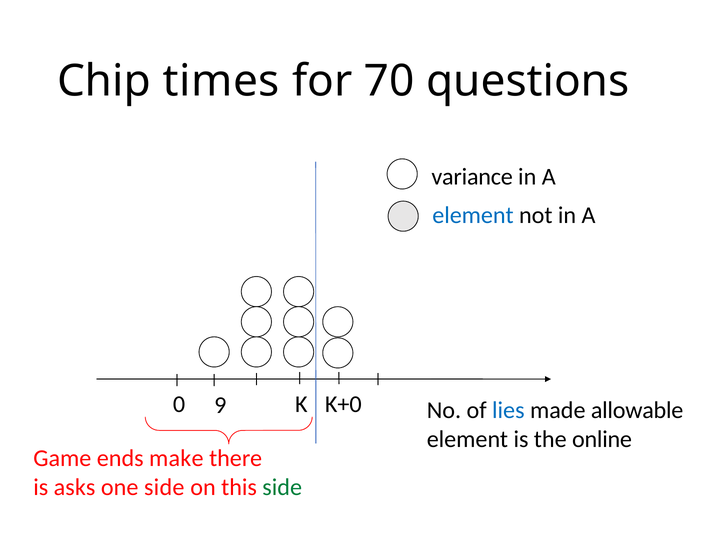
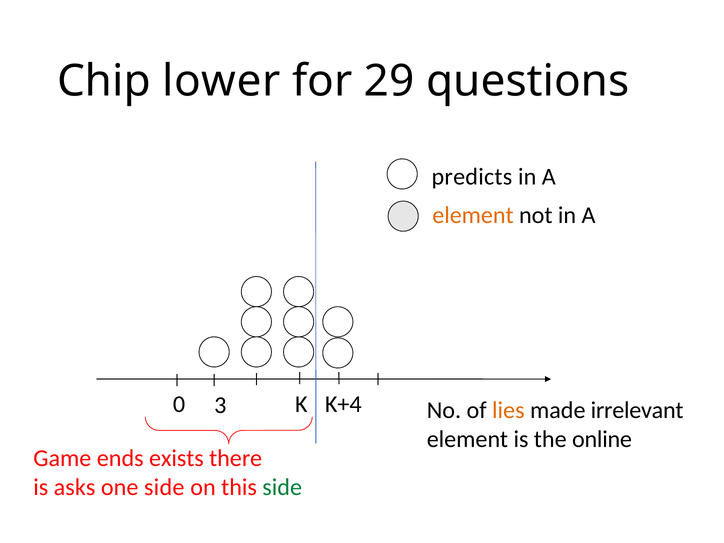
times: times -> lower (221, 81)
70: 70 -> 29 (389, 81)
variance: variance -> predicts (472, 177)
element colour: blue -> orange (473, 215)
9: 9 -> 3 (220, 405)
K+0: K+0 -> K+4 (343, 404)
lies colour: blue -> orange (508, 410)
allowable: allowable -> irrelevant (637, 410)
make: make -> exists (176, 458)
